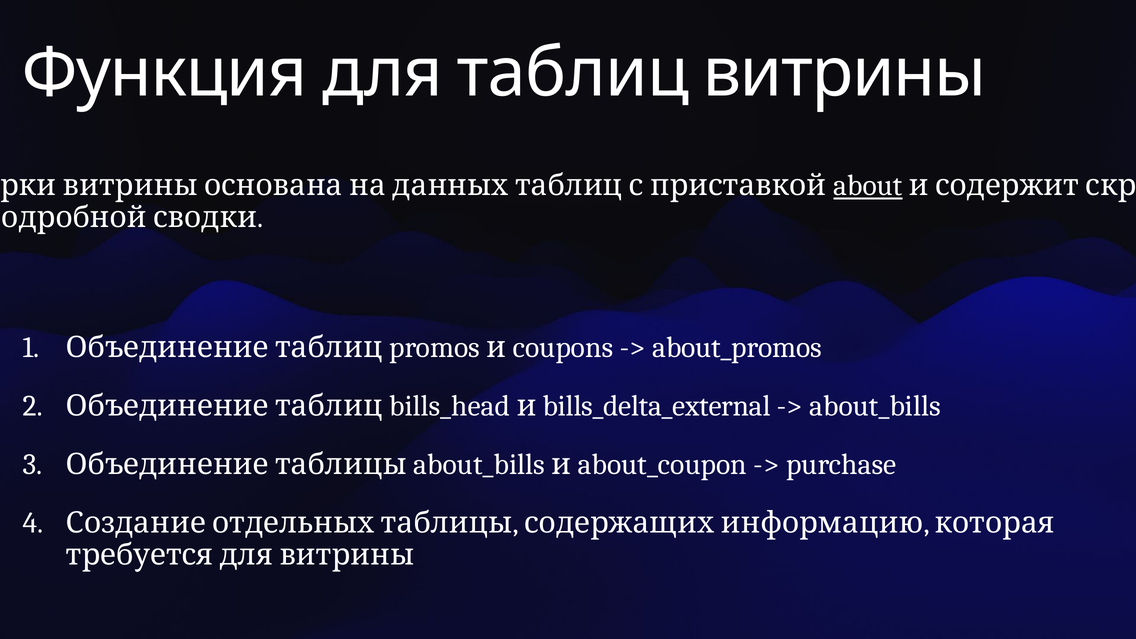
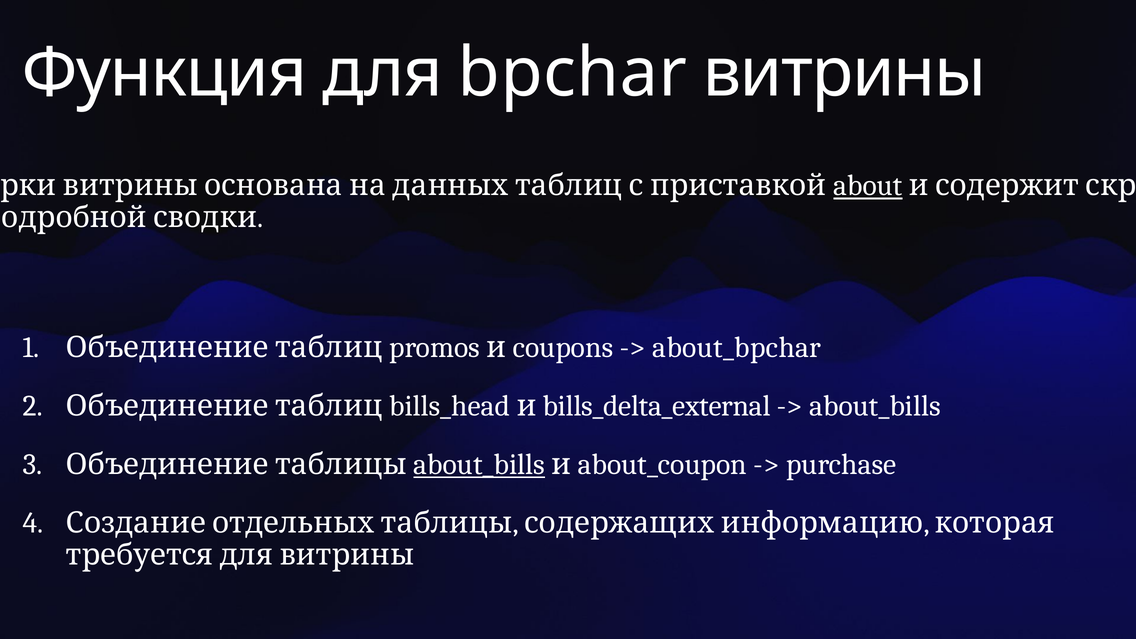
таблиц: таблиц -> bpchar (572, 73)
about_promos: about_promos -> about_bpchar (737, 347)
about_bills underline: none -> present (479, 464)
